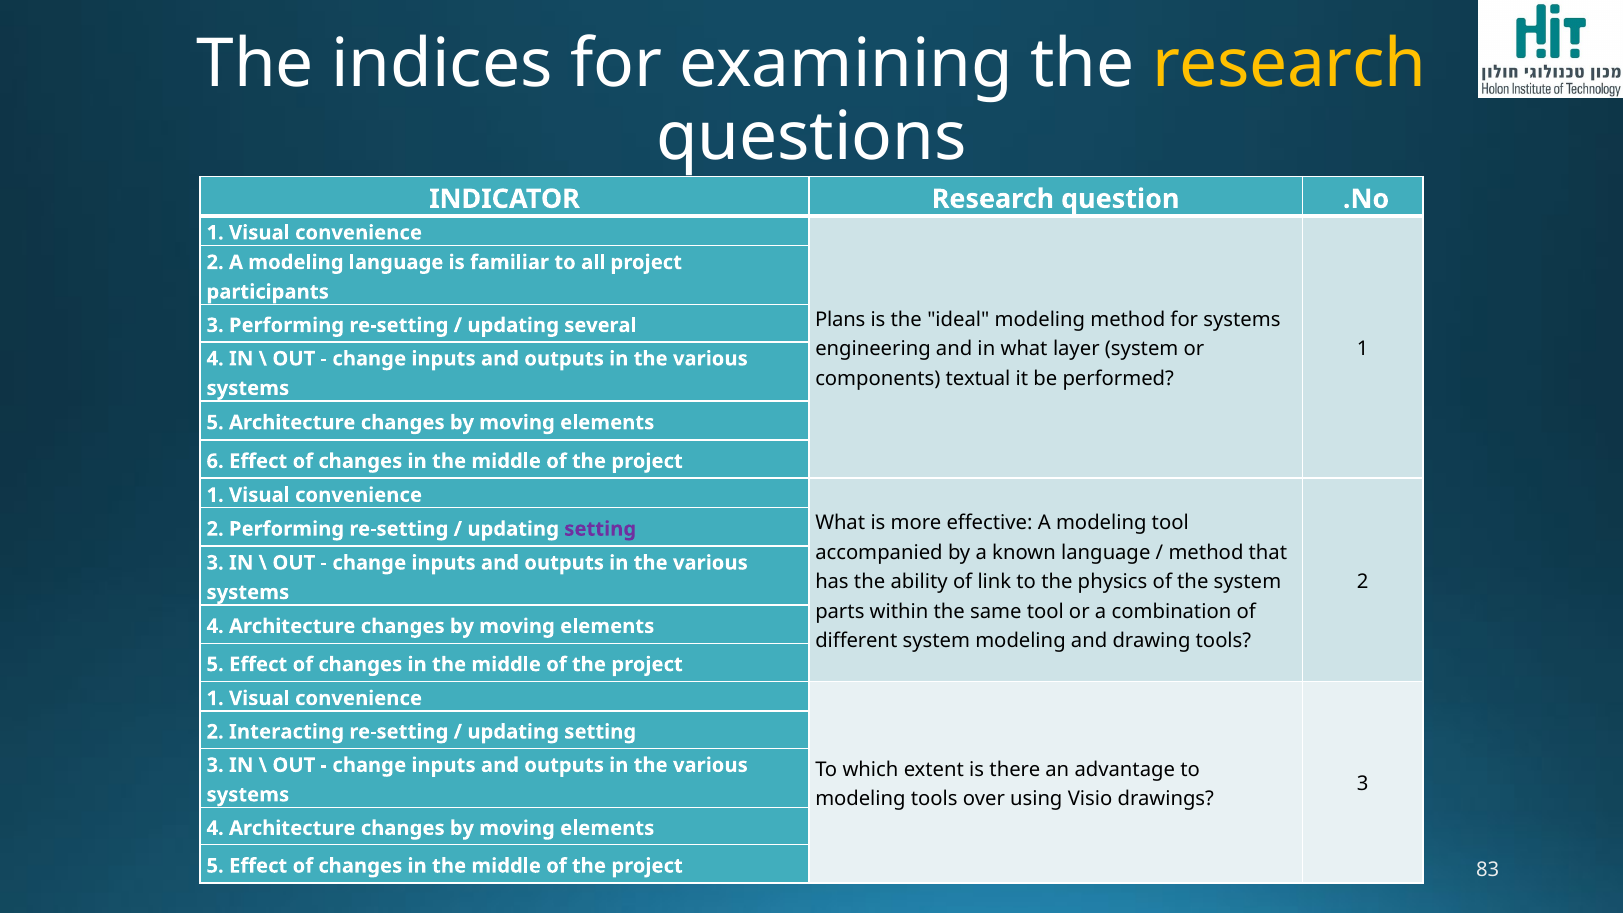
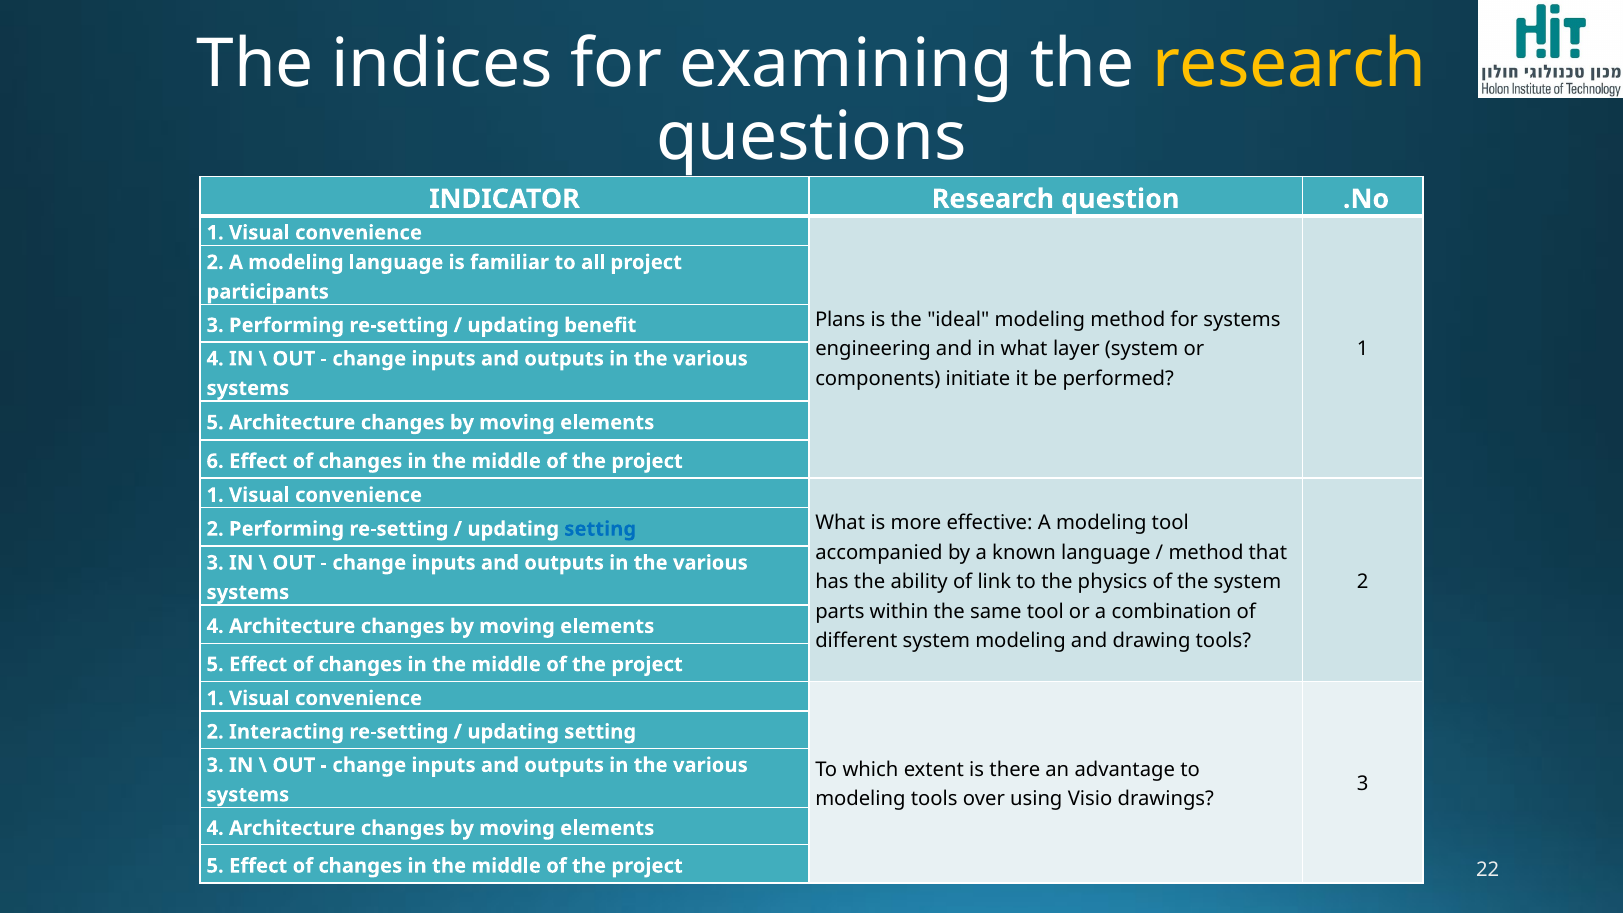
several: several -> benefit (600, 325)
textual: textual -> initiate (978, 379)
setting colour: purple -> blue (600, 529)
83: 83 -> 22 (1488, 870)
